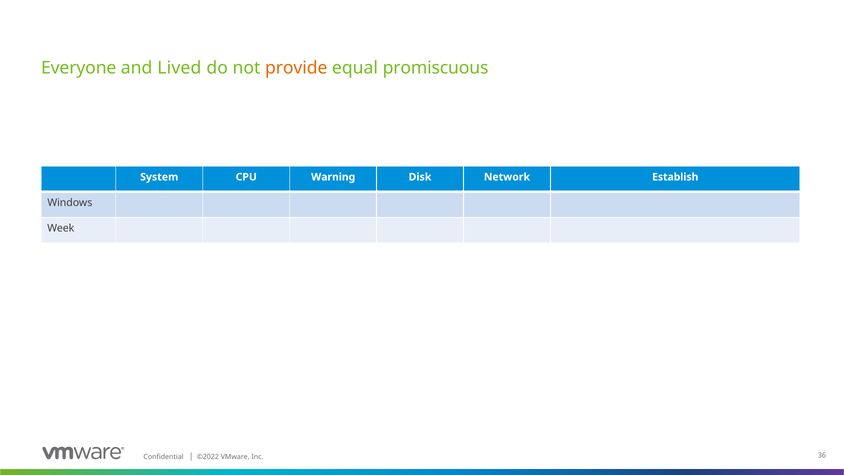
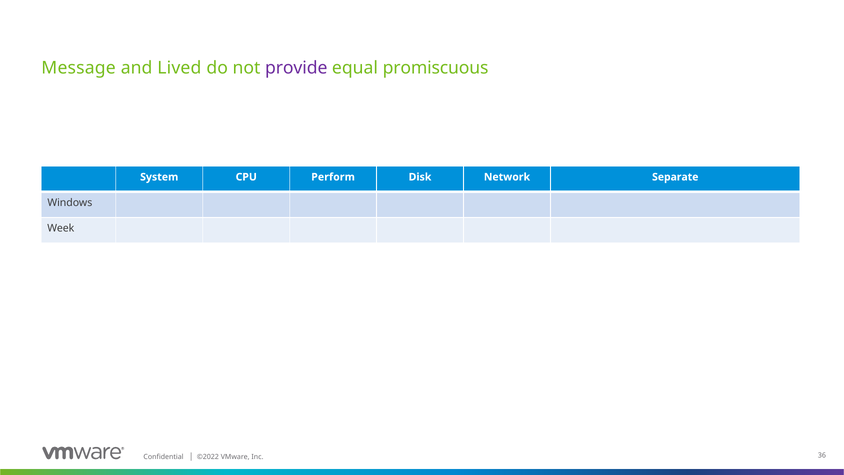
Everyone: Everyone -> Message (79, 68)
provide colour: orange -> purple (296, 68)
Warning: Warning -> Perform (333, 177)
Establish: Establish -> Separate (675, 177)
